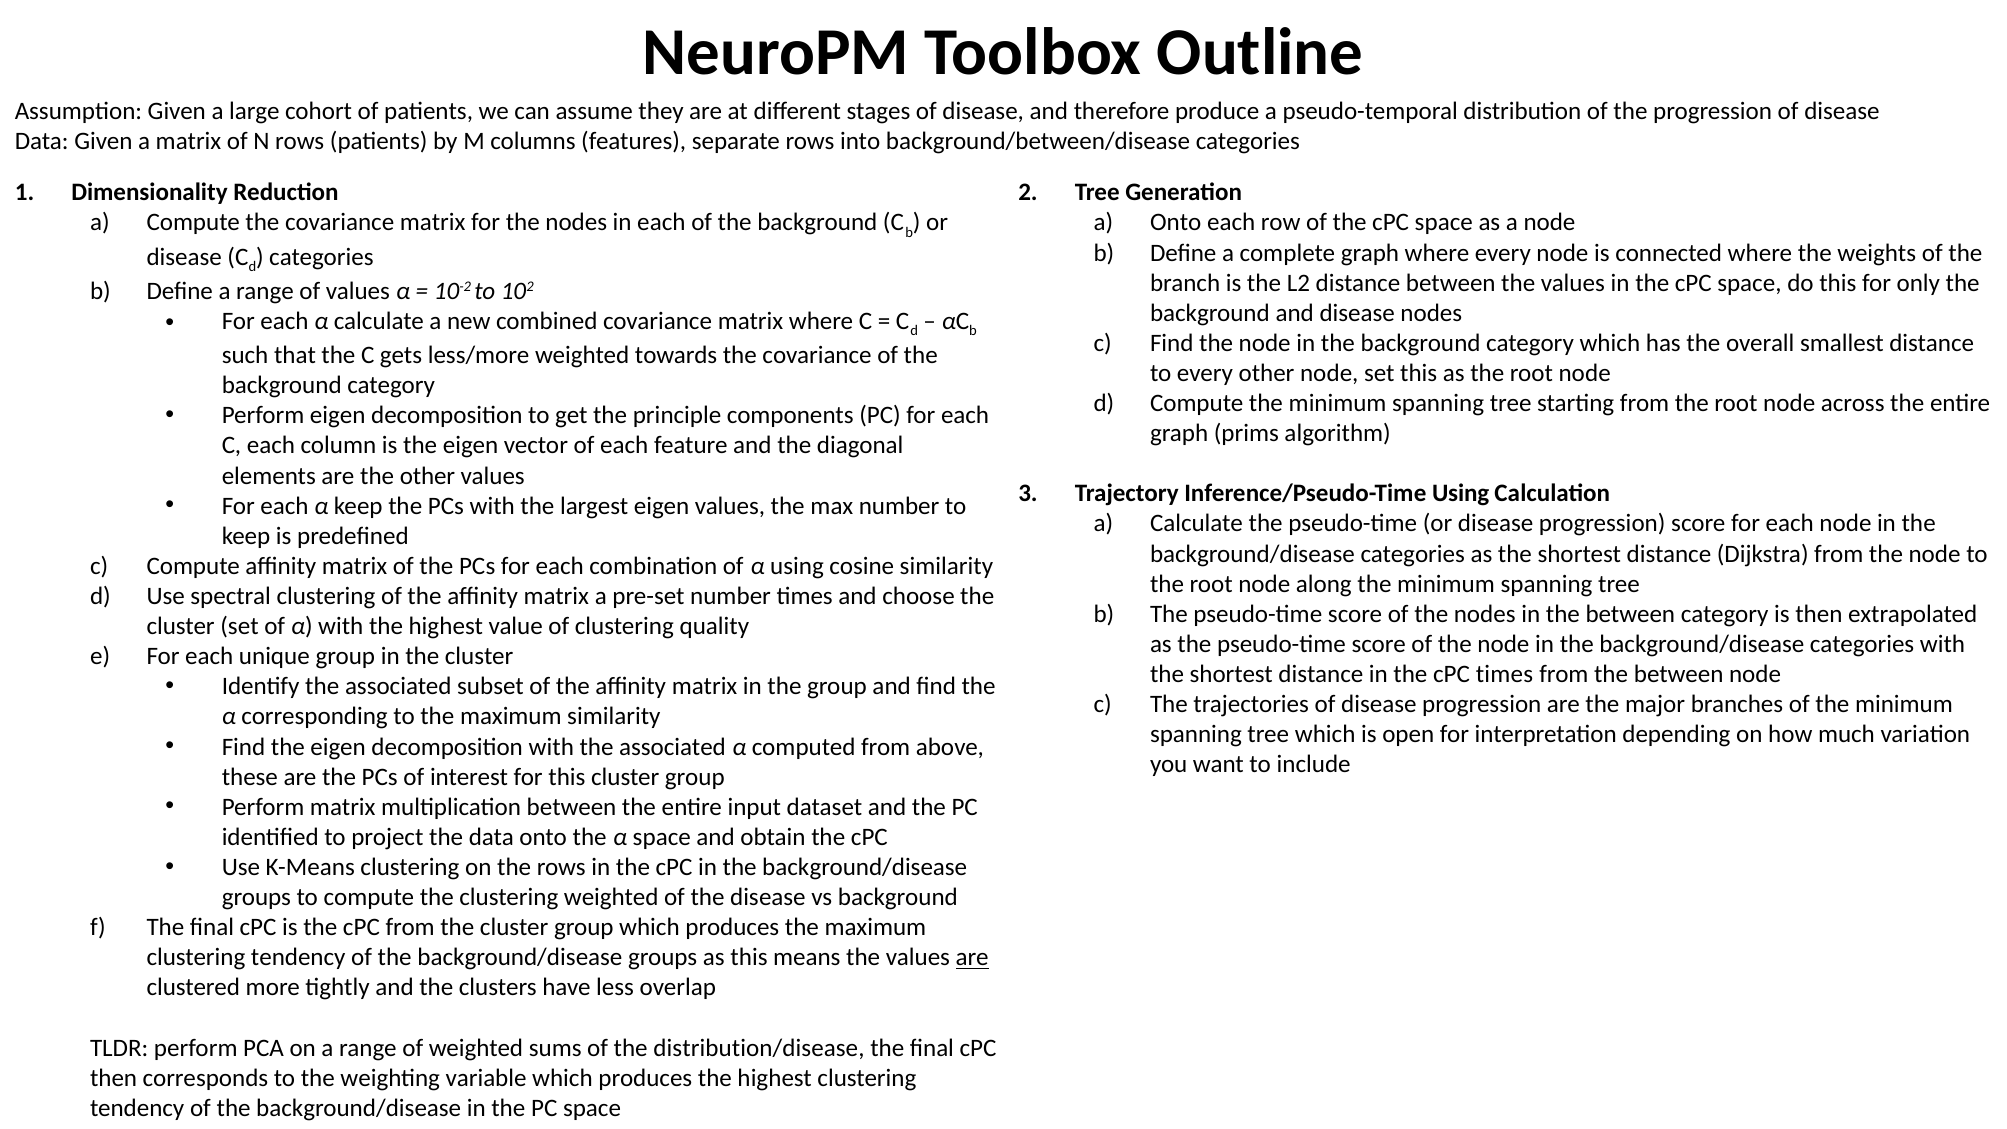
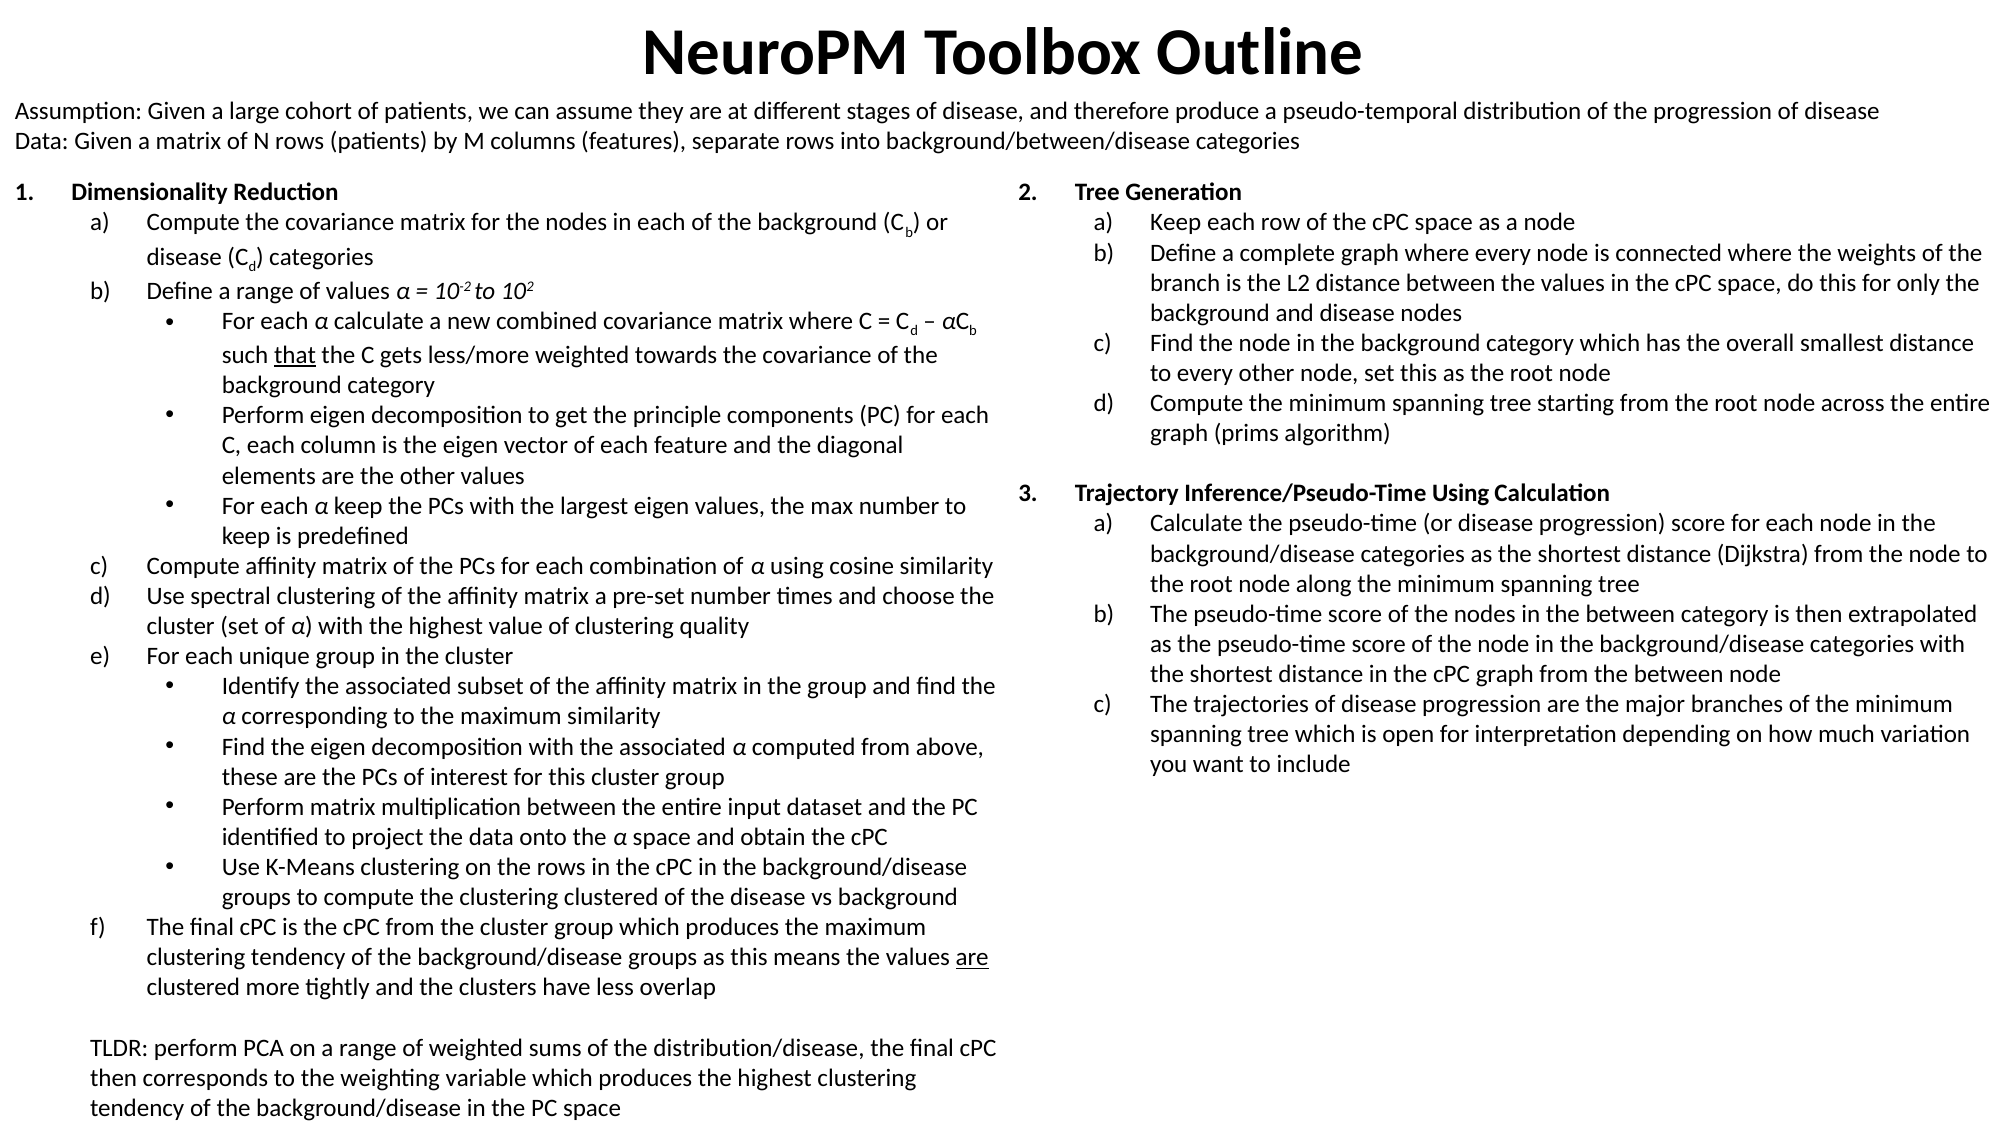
a Onto: Onto -> Keep (1176, 223)
that underline: none -> present (295, 355)
cPC times: times -> graph (1505, 674)
clustering weighted: weighted -> clustered (611, 897)
